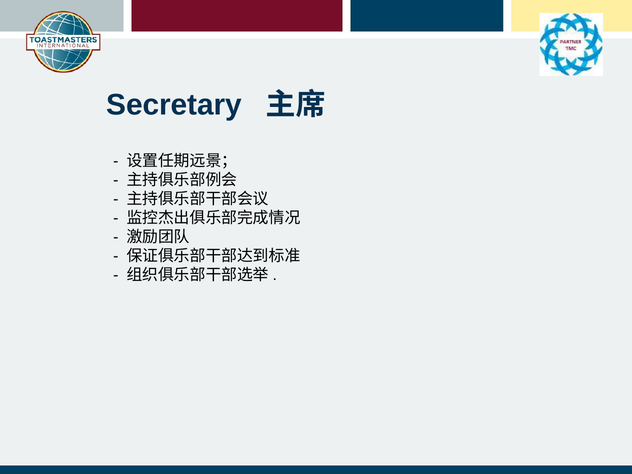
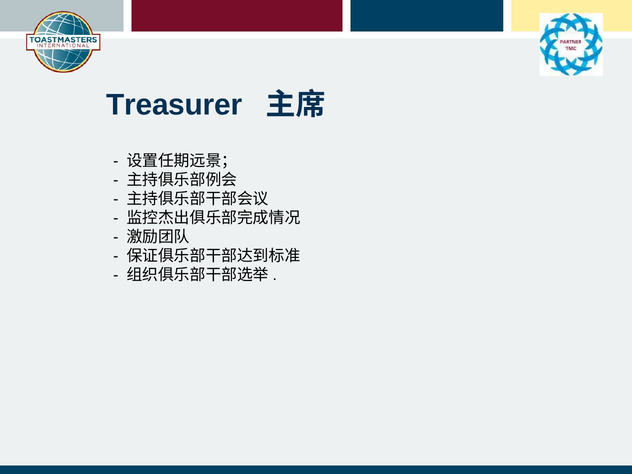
Secretary: Secretary -> Treasurer (174, 105)
